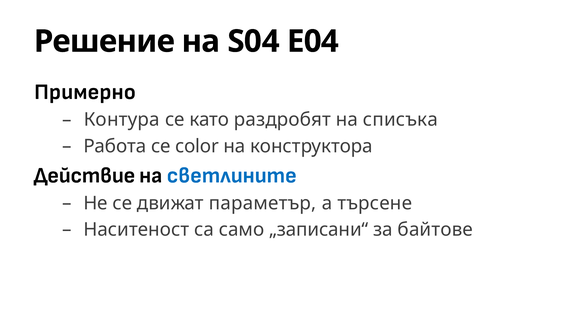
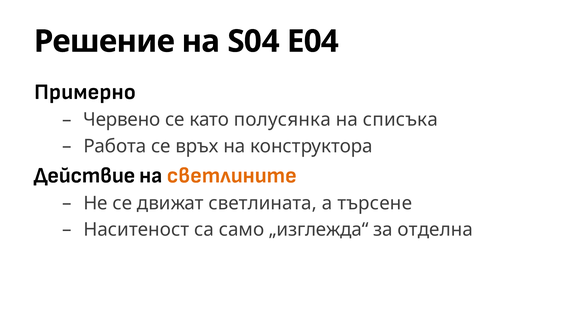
Контура: Контура -> Червено (122, 120)
раздробят: раздробят -> полусянка (282, 120)
color: color -> връх (197, 146)
светлините colour: blue -> orange (232, 175)
параметър: параметър -> светлината (263, 203)
„записани“: „записани“ -> „изглежда“ (319, 229)
байтове: байтове -> отделна (435, 229)
